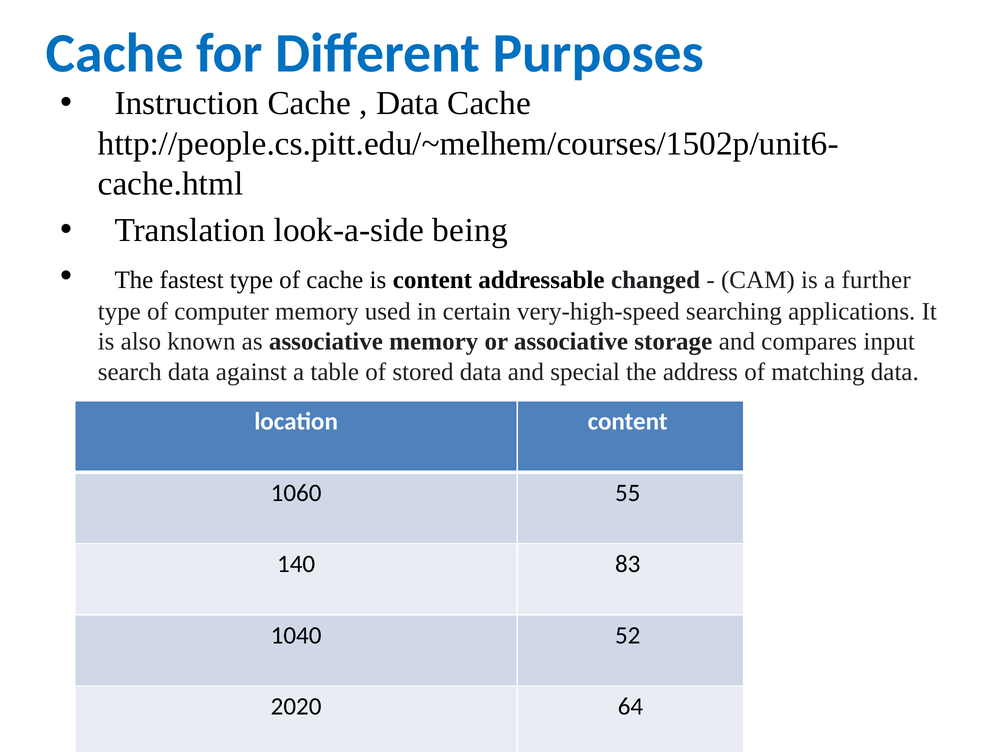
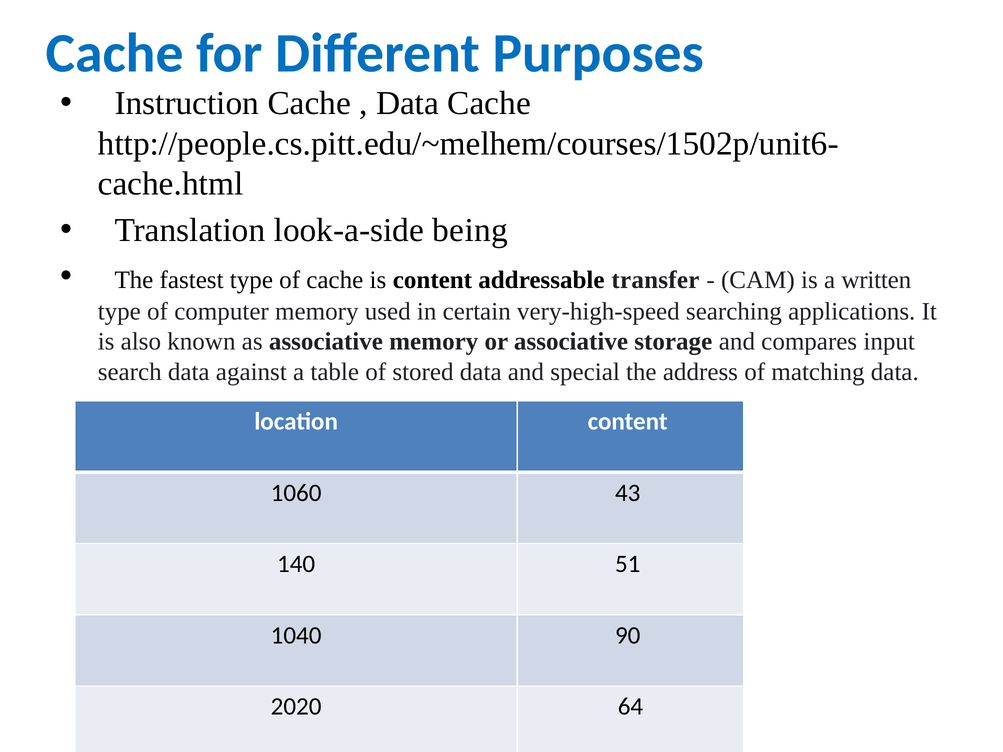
changed: changed -> transfer (655, 280)
further: further -> written (876, 280)
55: 55 -> 43 (628, 493)
83: 83 -> 51 (628, 564)
52: 52 -> 90 (628, 636)
